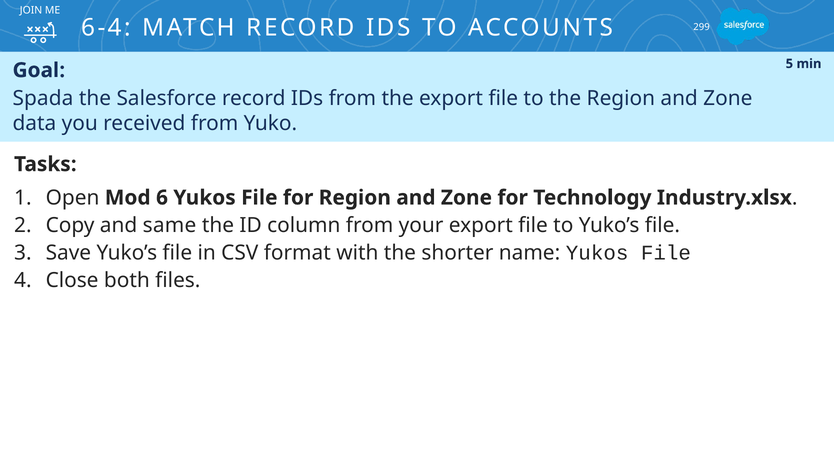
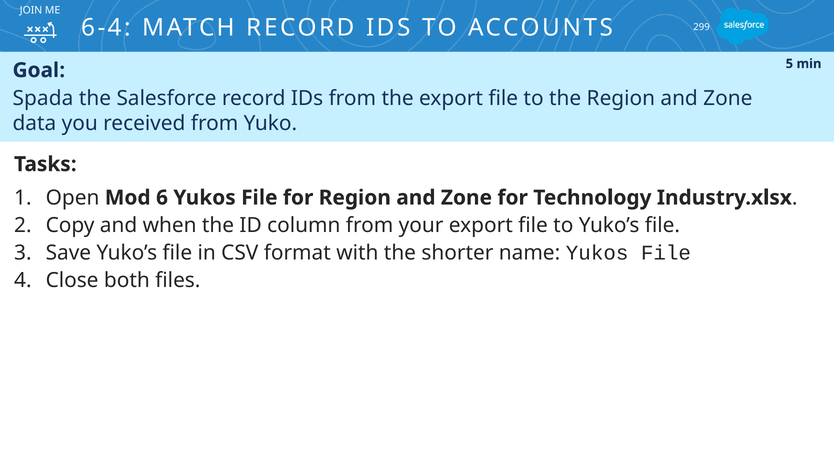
same: same -> when (170, 225)
